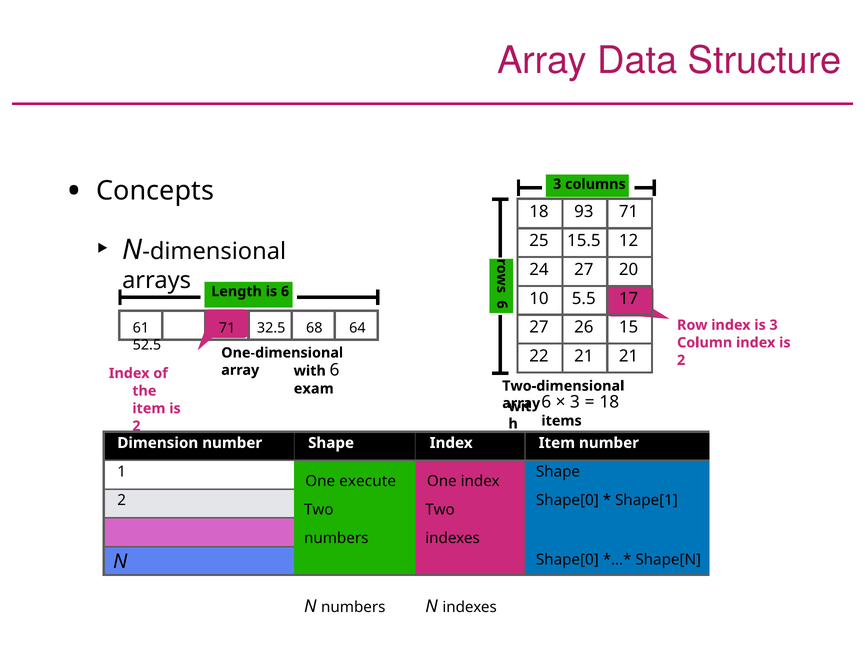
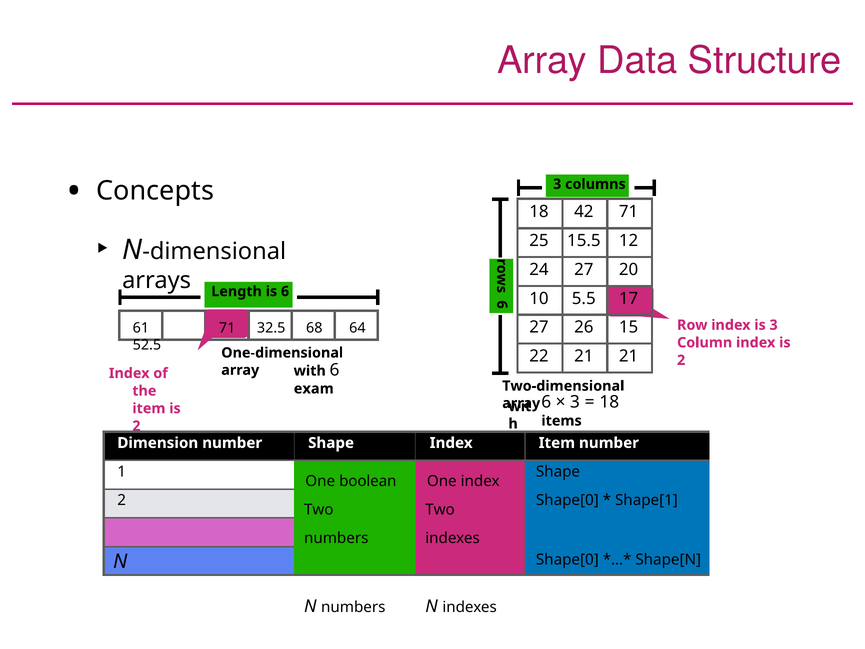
93: 93 -> 42 (584, 211)
execute: execute -> boolean (368, 481)
